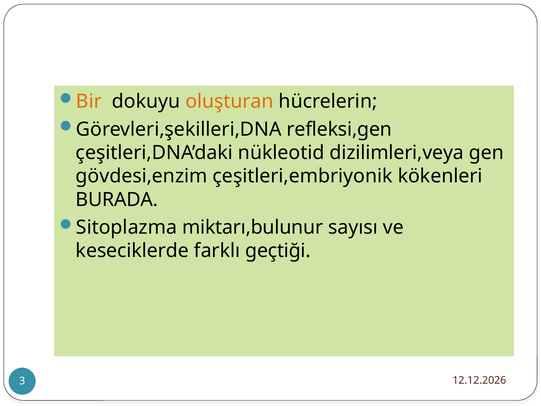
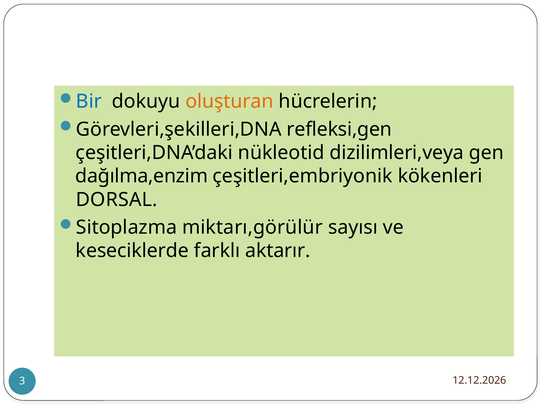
Bir colour: orange -> blue (89, 101)
gövdesi,enzim: gövdesi,enzim -> dağılma,enzim (142, 176)
BURADA: BURADA -> DORSAL (117, 199)
miktarı,bulunur: miktarı,bulunur -> miktarı,görülür (253, 227)
geçtiği: geçtiği -> aktarır (278, 251)
